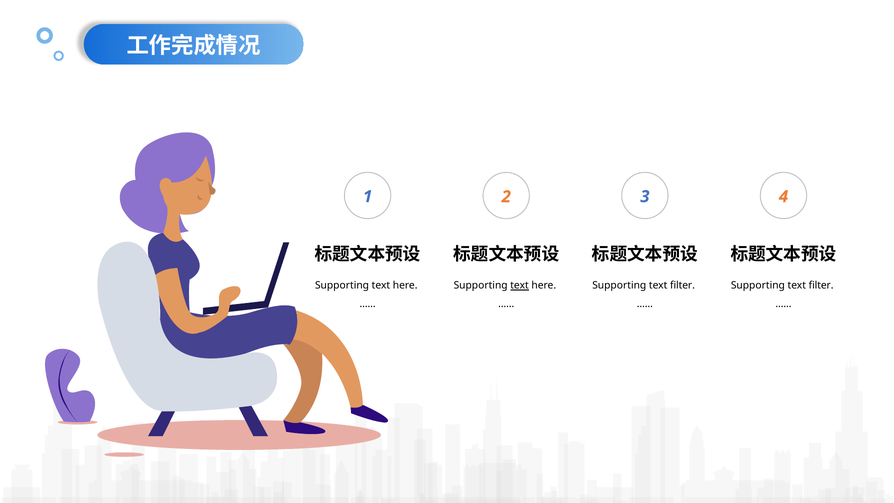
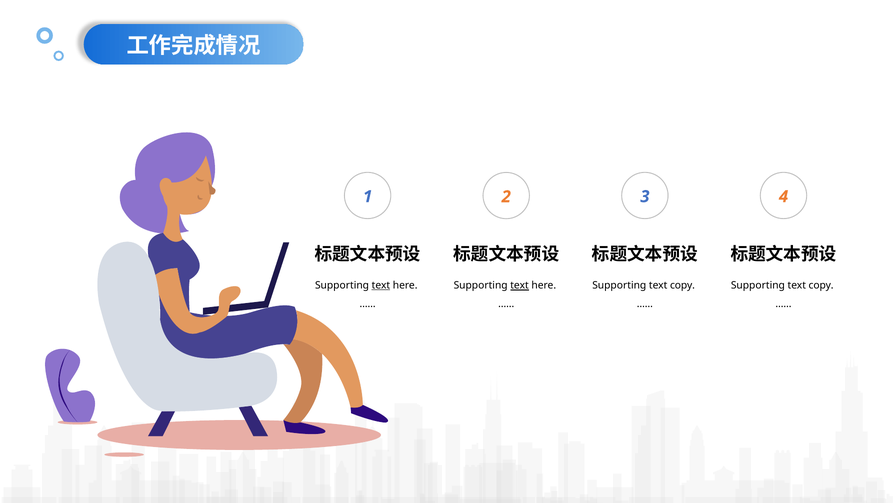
text underline: none -> present (381, 285)
filter: filter -> copy (682, 285)
filter: filter -> copy (821, 285)
